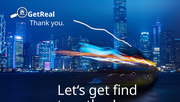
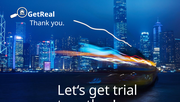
find: find -> trial (125, 90)
